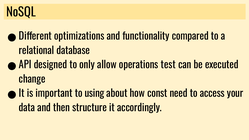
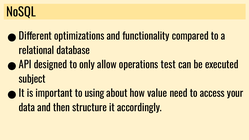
change: change -> subject (32, 79)
const: const -> value (157, 94)
